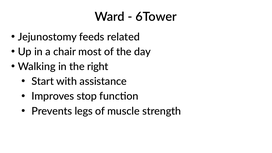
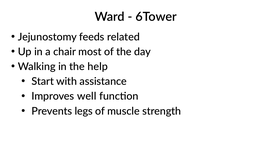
right: right -> help (98, 67)
stop: stop -> well (87, 96)
